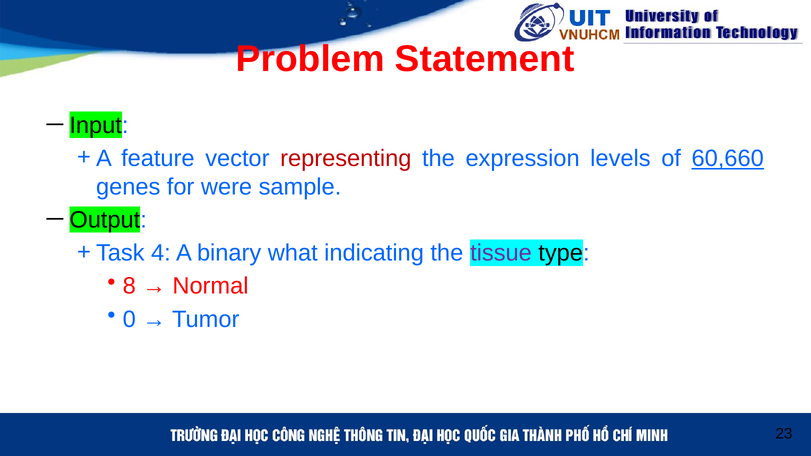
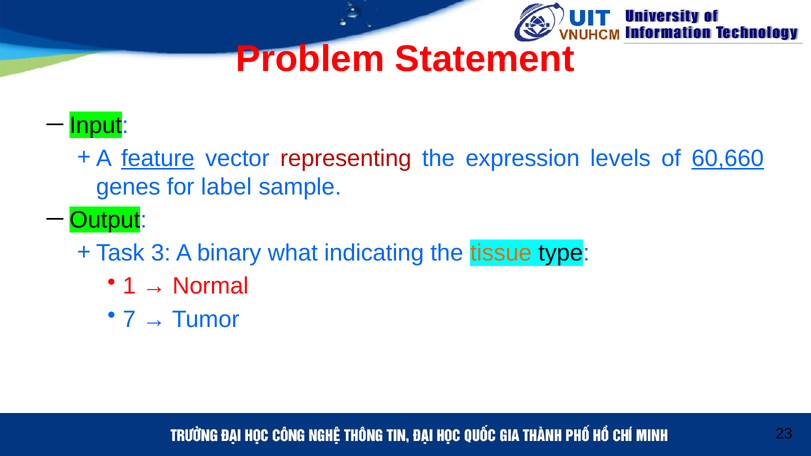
feature underline: none -> present (158, 158)
were: were -> label (226, 187)
4: 4 -> 3 (161, 253)
tissue colour: purple -> orange (501, 253)
8: 8 -> 1 (129, 286)
0: 0 -> 7 (129, 319)
